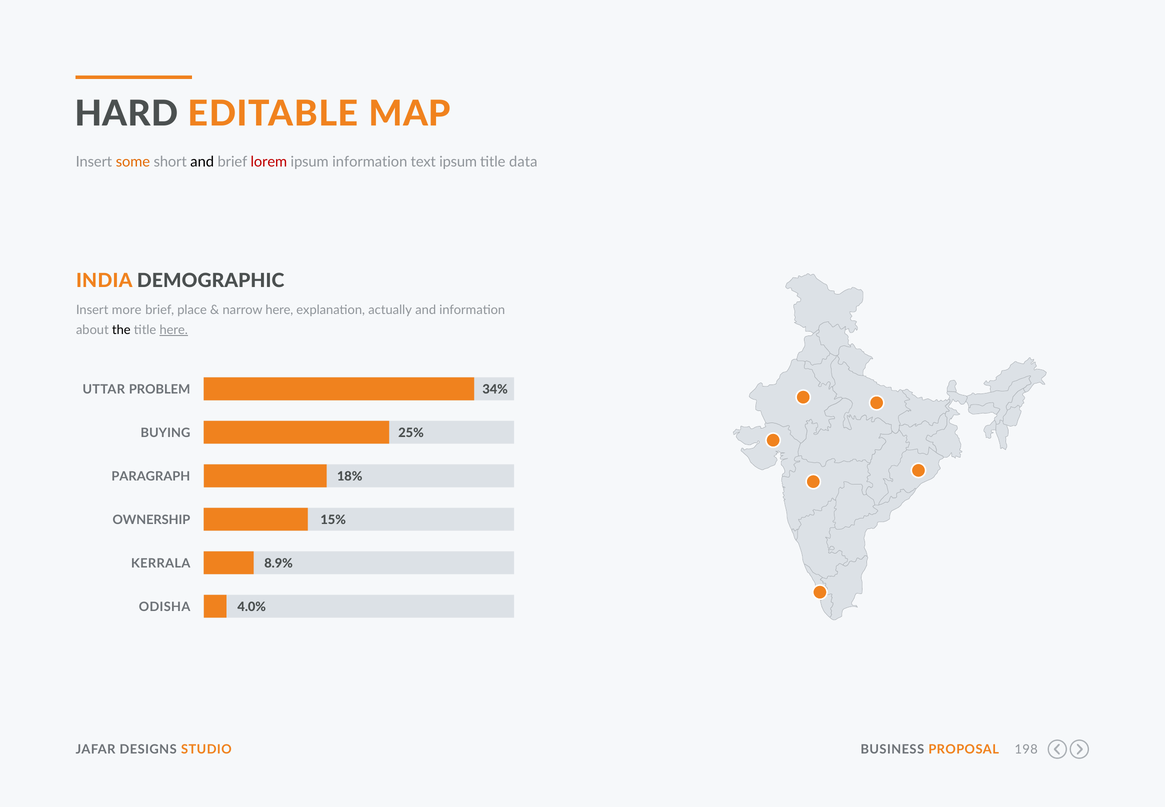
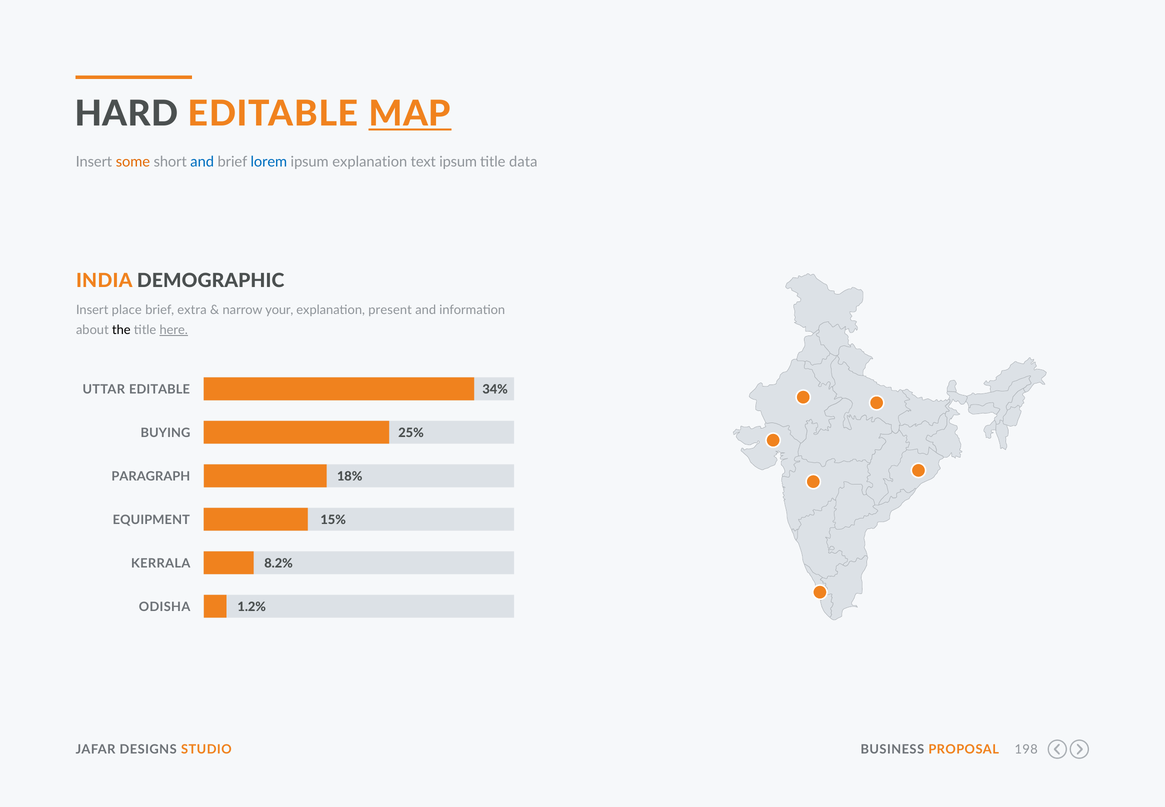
MAP underline: none -> present (410, 114)
and colour: black -> blue (202, 162)
lorem colour: red -> blue (269, 162)
ipsum information: information -> explanation (370, 162)
more: more -> place (127, 310)
place: place -> extra (192, 310)
narrow here: here -> your (279, 310)
actually: actually -> present (390, 310)
UTTAR PROBLEM: PROBLEM -> EDITABLE (160, 389)
OWNERSHIP: OWNERSHIP -> EQUIPMENT (151, 520)
8.9%: 8.9% -> 8.2% (279, 563)
4.0%: 4.0% -> 1.2% (252, 607)
